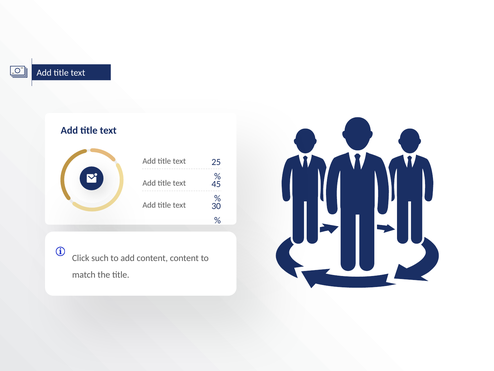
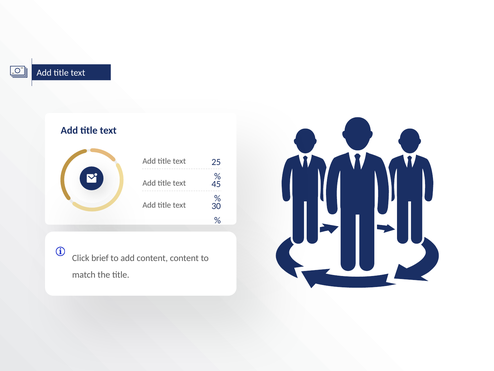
such: such -> brief (100, 258)
